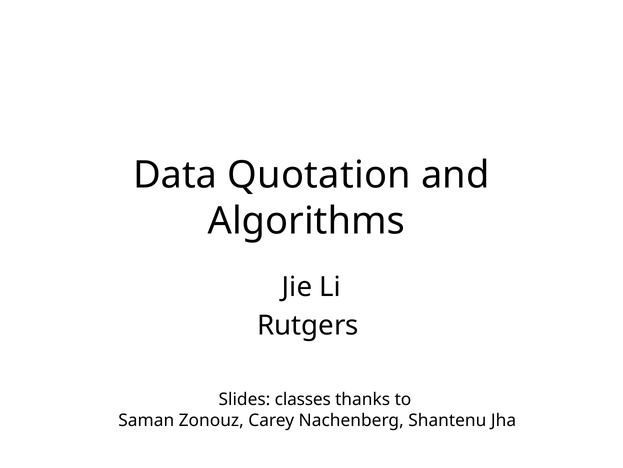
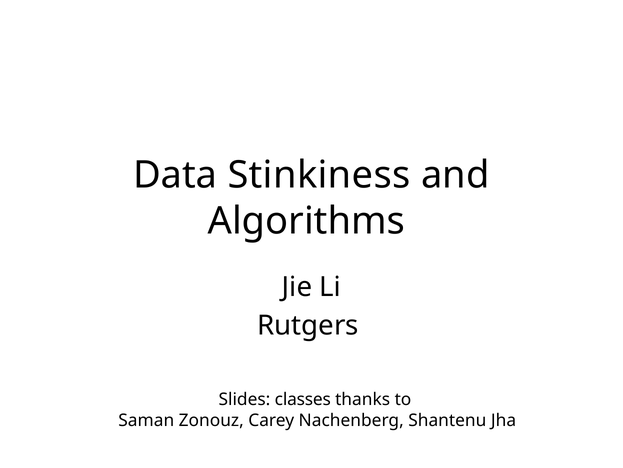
Quotation: Quotation -> Stinkiness (319, 175)
